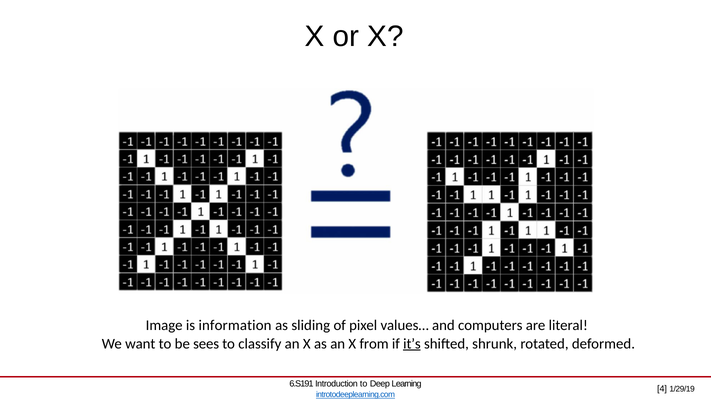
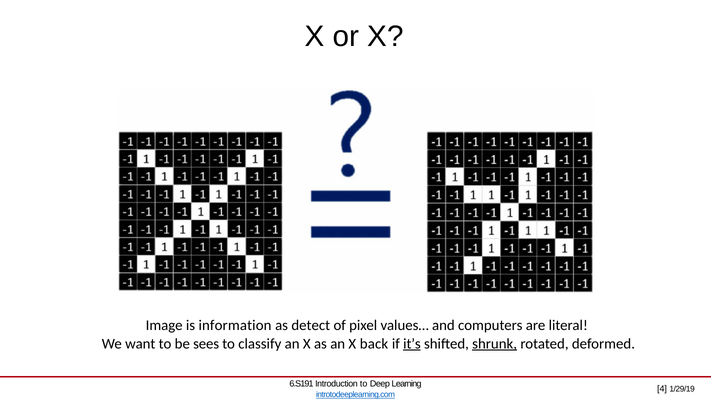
sliding: sliding -> detect (311, 325)
from: from -> back (374, 344)
shrunk underline: none -> present (495, 344)
